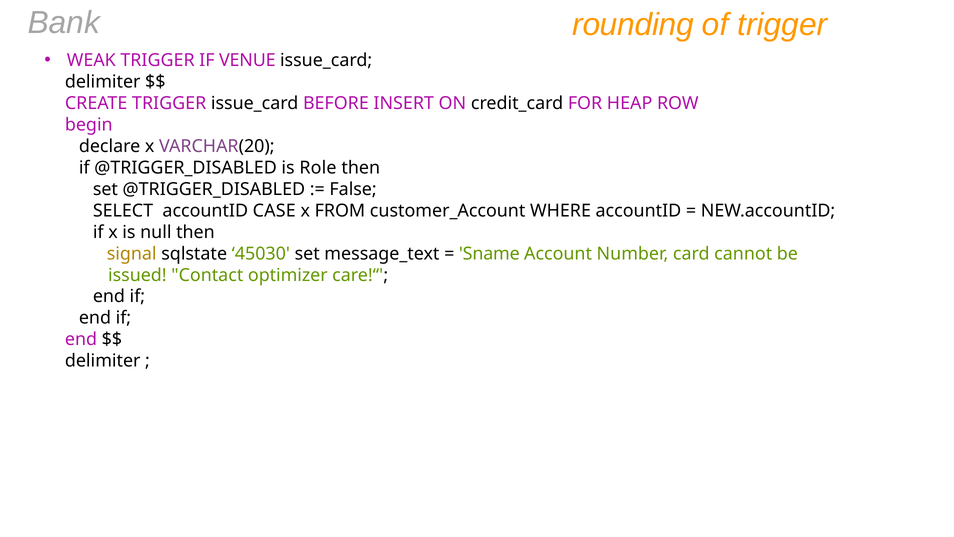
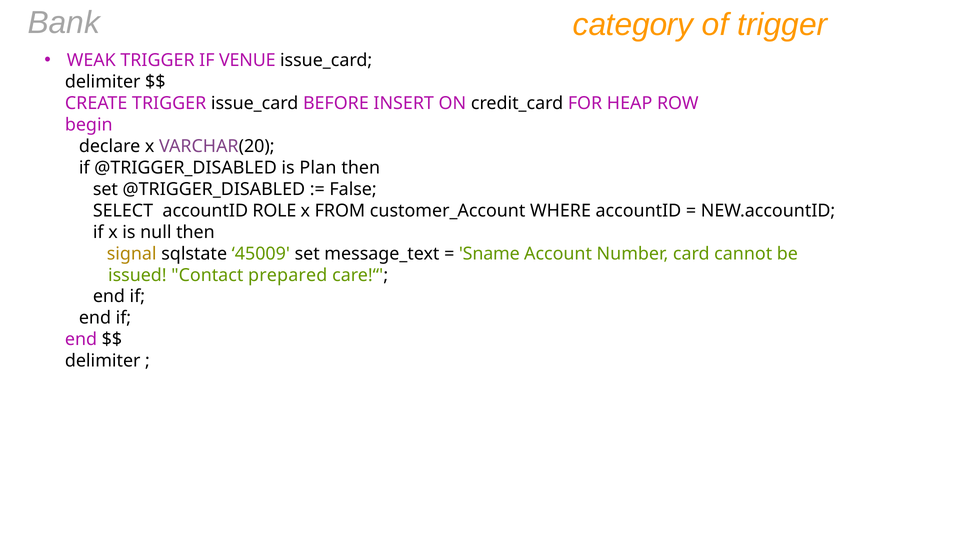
rounding: rounding -> category (633, 25)
Role: Role -> Plan (318, 168)
CASE: CASE -> ROLE (274, 211)
45030: 45030 -> 45009 (261, 253)
optimizer: optimizer -> prepared (288, 275)
